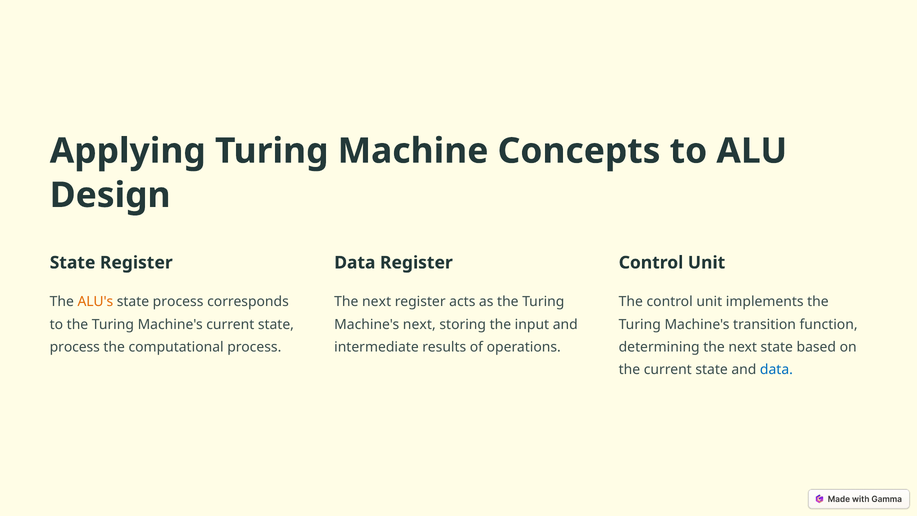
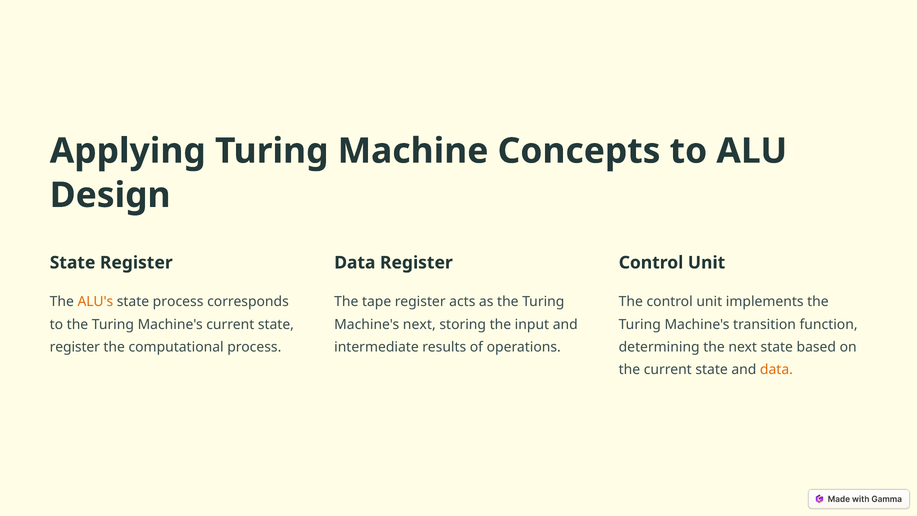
next: next -> tape (377, 302)
process: process -> register (75, 347)
data colour: blue -> orange (776, 370)
